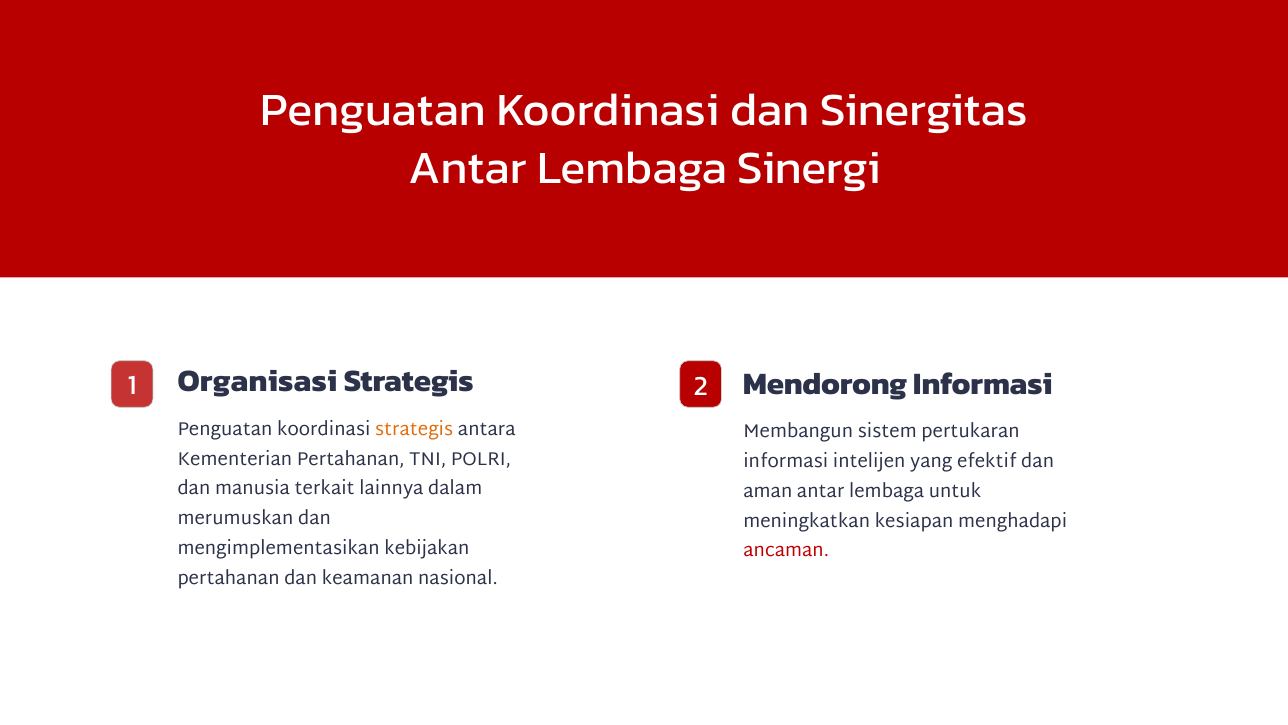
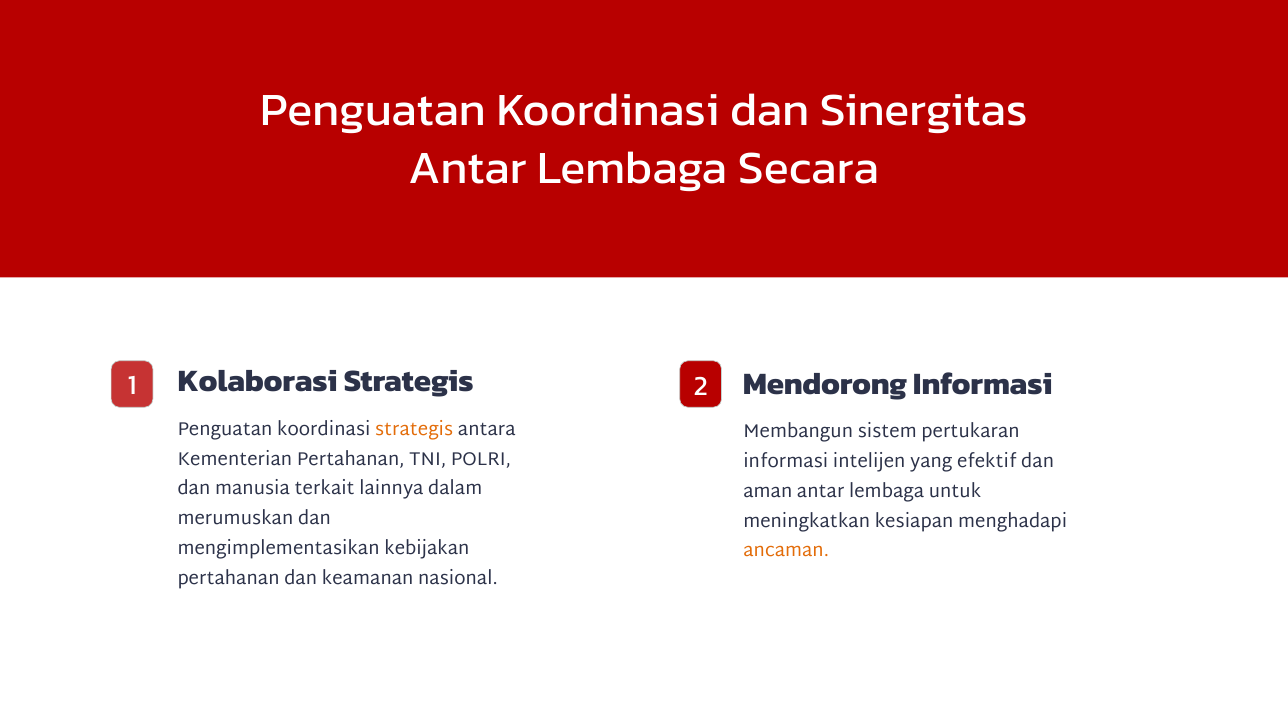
Sinergi: Sinergi -> Secara (808, 168)
Organisasi: Organisasi -> Kolaborasi (258, 381)
ancaman colour: red -> orange (786, 550)
